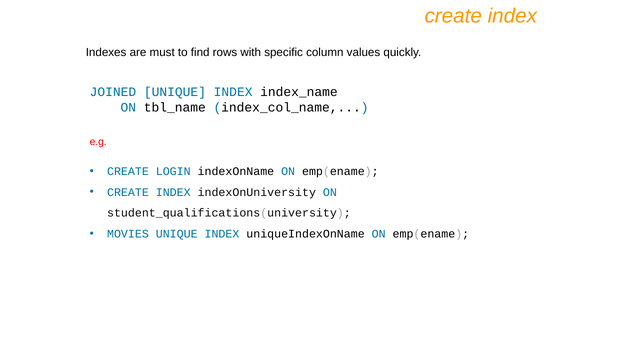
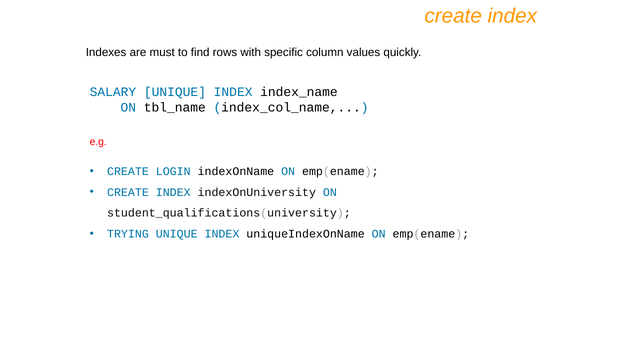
JOINED: JOINED -> SALARY (113, 92)
MOVIES: MOVIES -> TRYING (128, 234)
